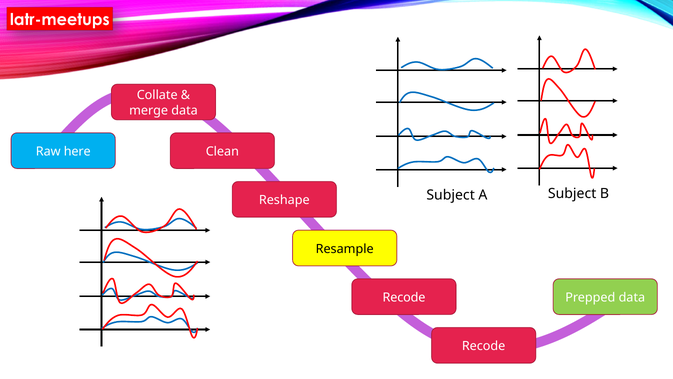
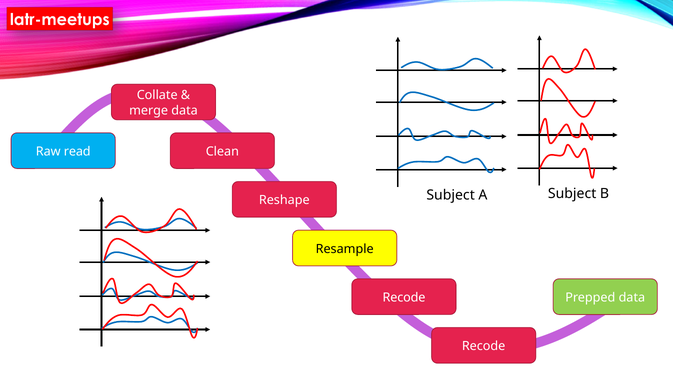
here: here -> read (77, 151)
